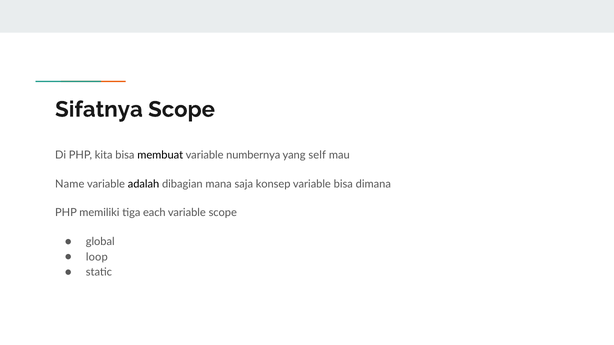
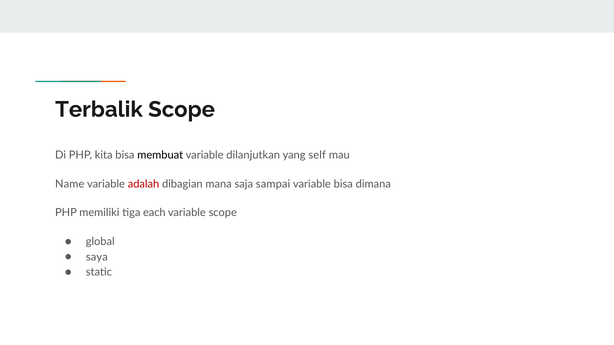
Sifatnya: Sifatnya -> Terbalik (99, 110)
numbernya: numbernya -> dilanjutkan (253, 155)
adalah colour: black -> red (144, 184)
konsep: konsep -> sampai (273, 184)
loop: loop -> saya (97, 257)
